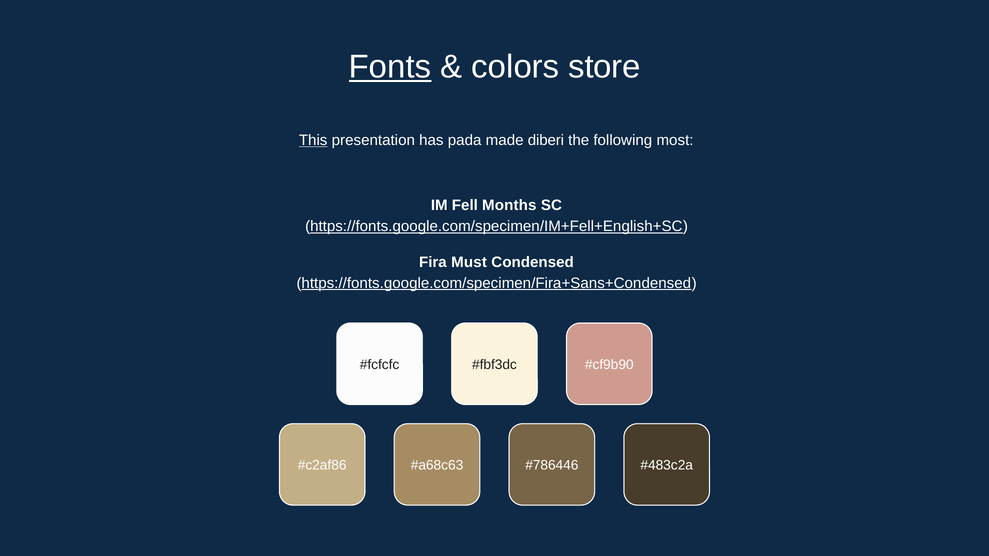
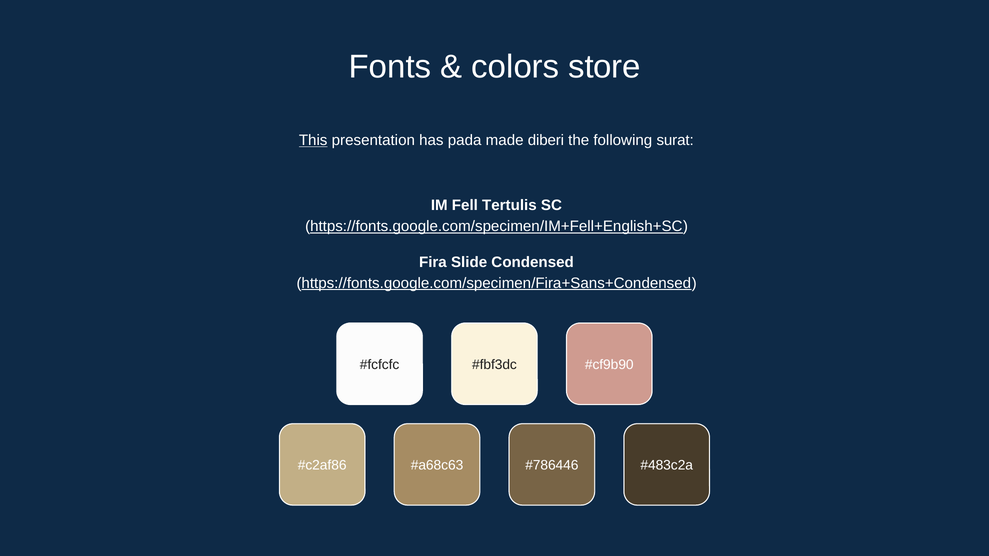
Fonts underline: present -> none (390, 67)
most: most -> surat (675, 140)
Months: Months -> Tertulis (509, 206)
Must: Must -> Slide (469, 262)
